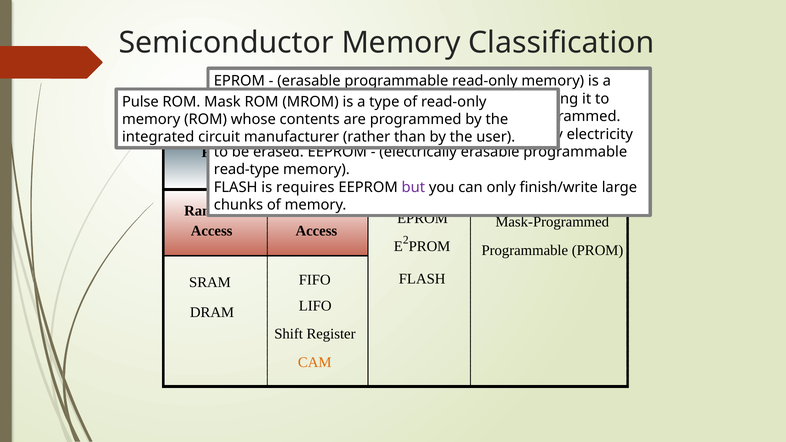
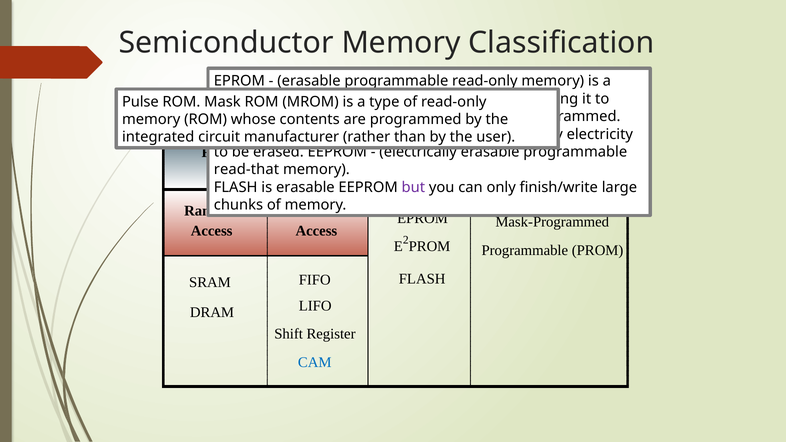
read-type: read-type -> read-that (246, 170)
is requires: requires -> erasable (305, 187)
CAM colour: orange -> blue (315, 363)
